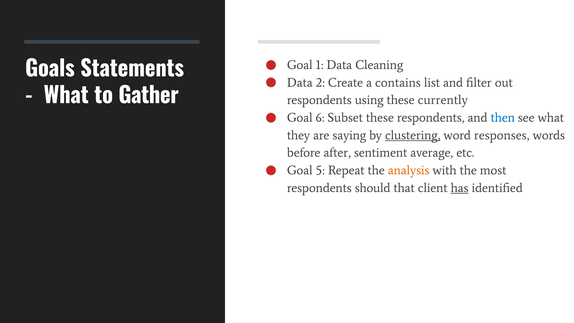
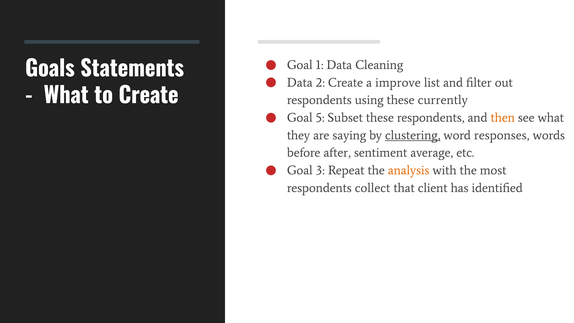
contains: contains -> improve (398, 82)
to Gather: Gather -> Create (149, 96)
6: 6 -> 5 (320, 118)
then colour: blue -> orange (503, 118)
5: 5 -> 3 (320, 170)
should: should -> collect (373, 188)
has underline: present -> none (460, 188)
